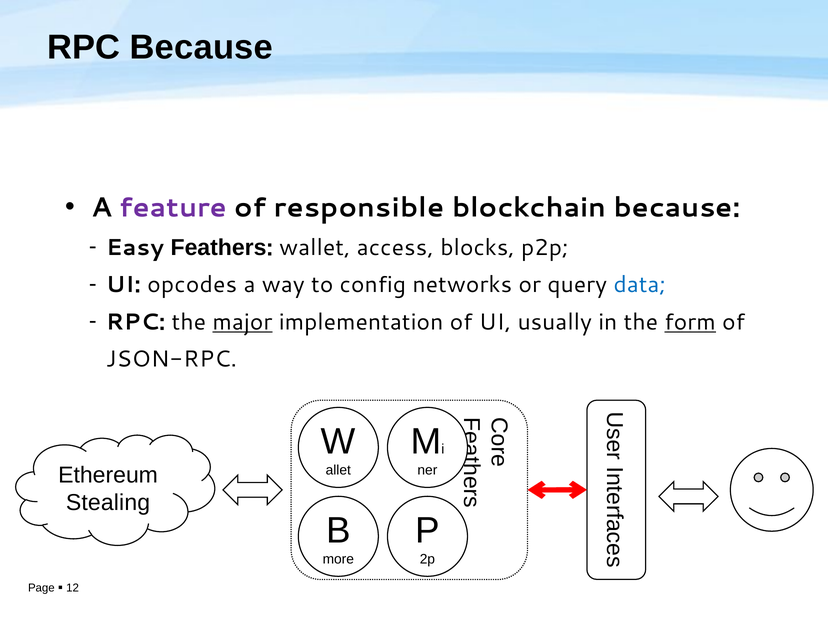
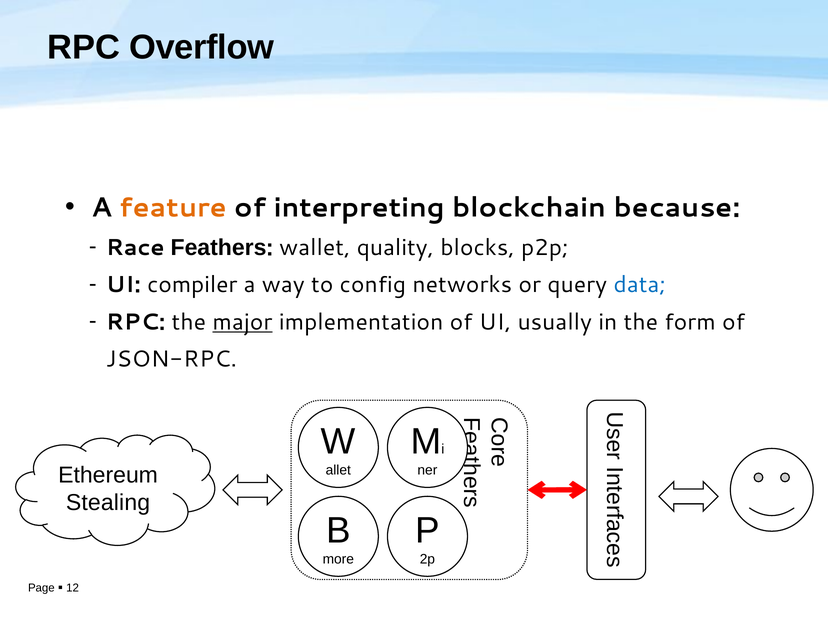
RPC Because: Because -> Overflow (202, 47)
feature colour: purple -> orange (173, 208)
responsible: responsible -> interpreting (359, 208)
Easy: Easy -> Race (135, 248)
access: access -> quality (395, 248)
opcodes: opcodes -> compiler (192, 285)
form underline: present -> none (690, 322)
